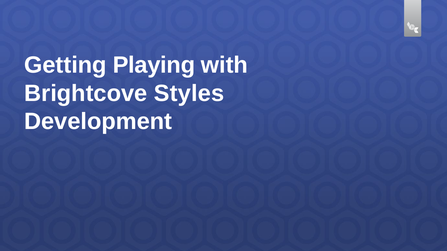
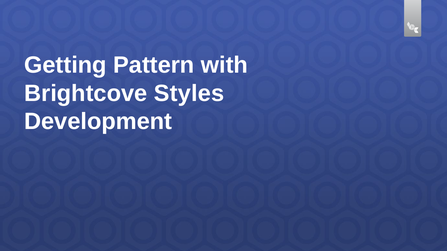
Playing: Playing -> Pattern (154, 65)
